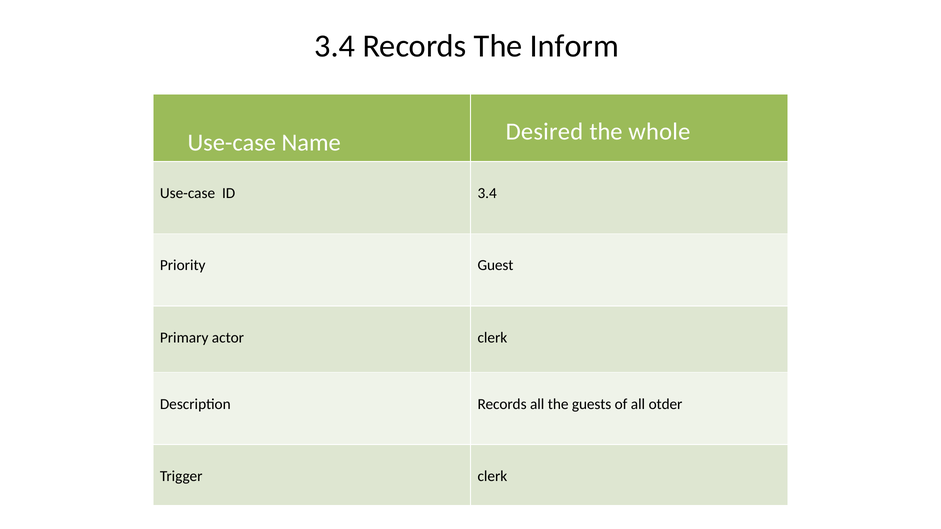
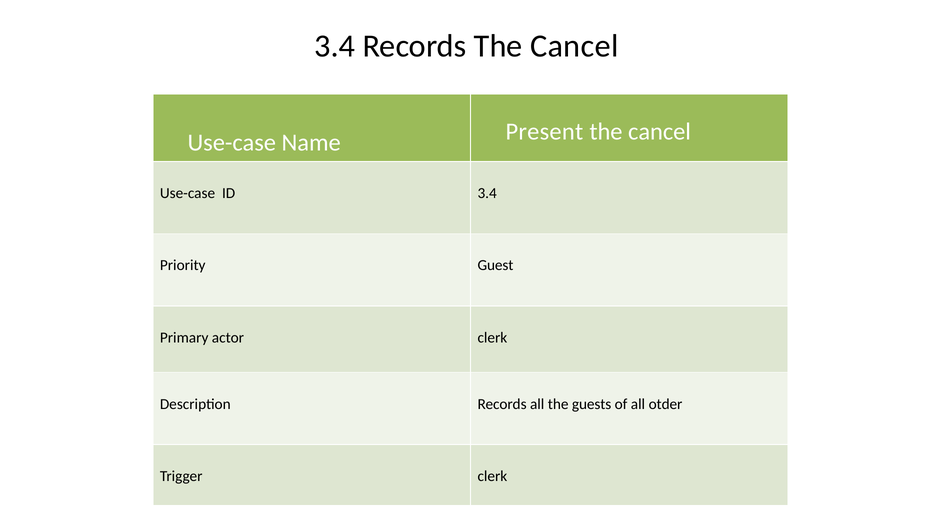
Records The Inform: Inform -> Cancel (574, 46)
Desired: Desired -> Present (544, 132)
whole: whole -> cancel (660, 132)
